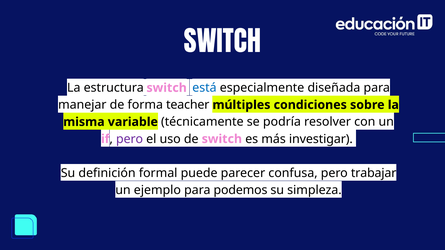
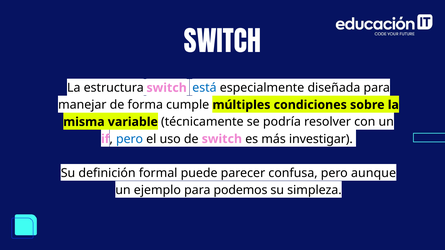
teacher: teacher -> cumple (188, 105)
pero colour: purple -> blue (130, 139)
trabajar: trabajar -> aunque (374, 173)
